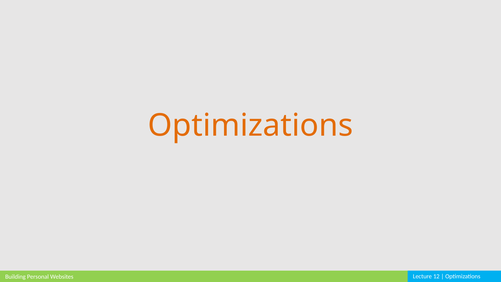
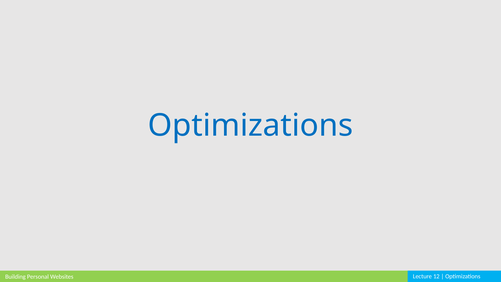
Optimizations colour: orange -> blue (250, 125)
